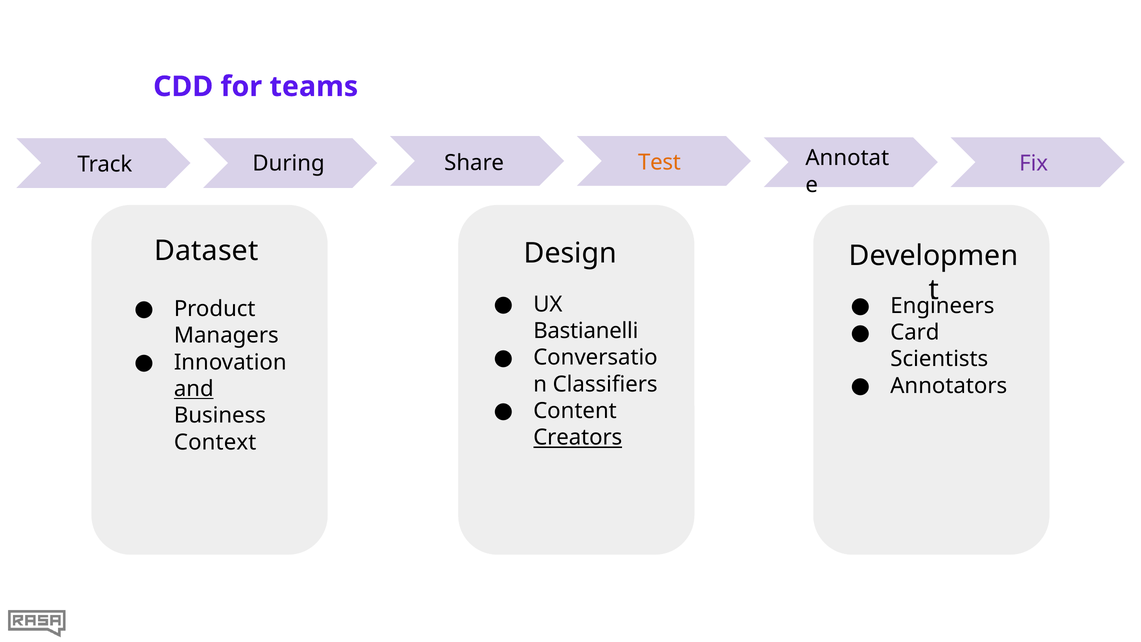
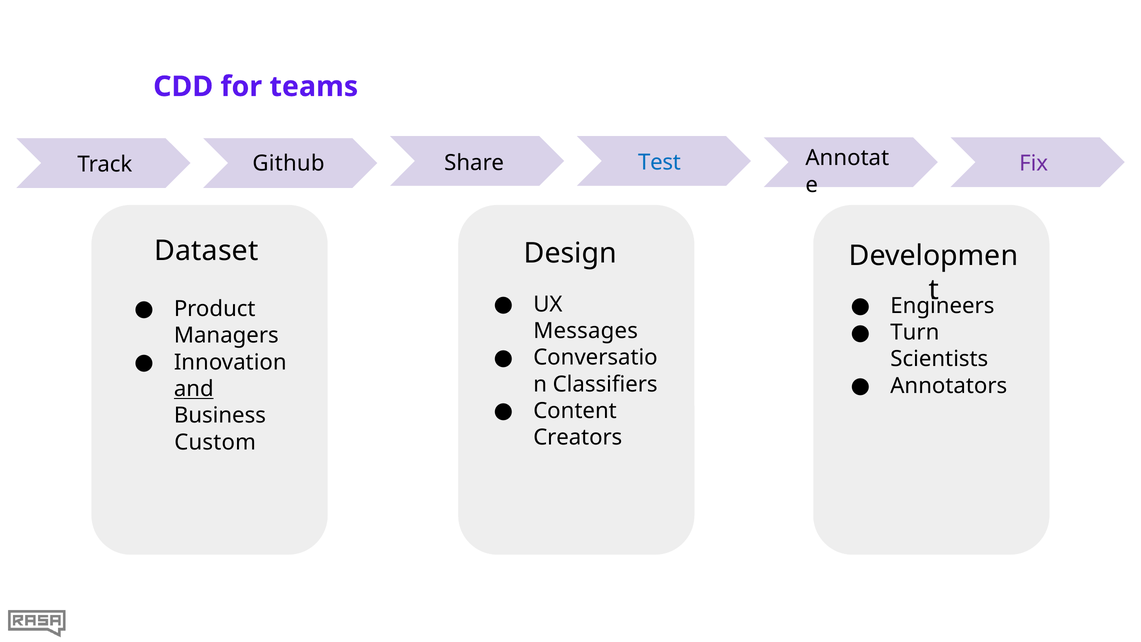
During: During -> Github (288, 163)
Test colour: orange -> blue (659, 162)
Card: Card -> Turn (915, 332)
Bastianelli: Bastianelli -> Messages (586, 331)
Creators underline: present -> none (578, 437)
Context: Context -> Custom (215, 442)
